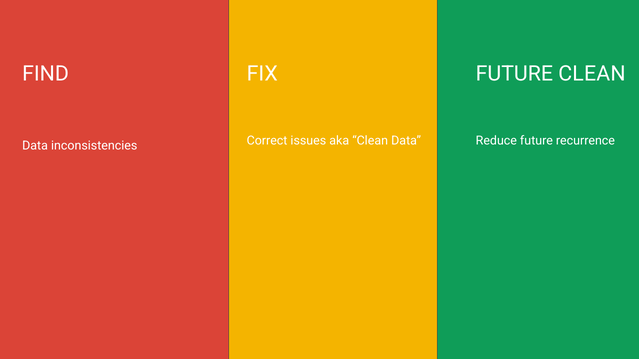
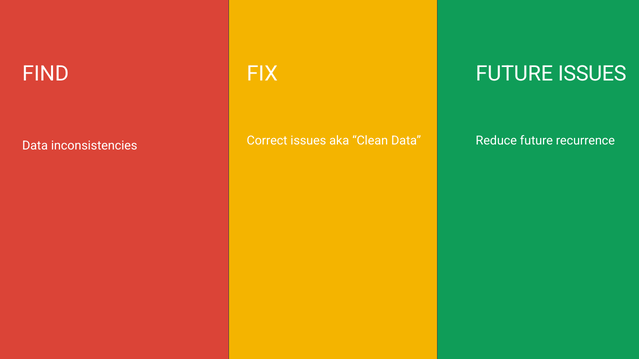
FUTURE CLEAN: CLEAN -> ISSUES (592, 74)
